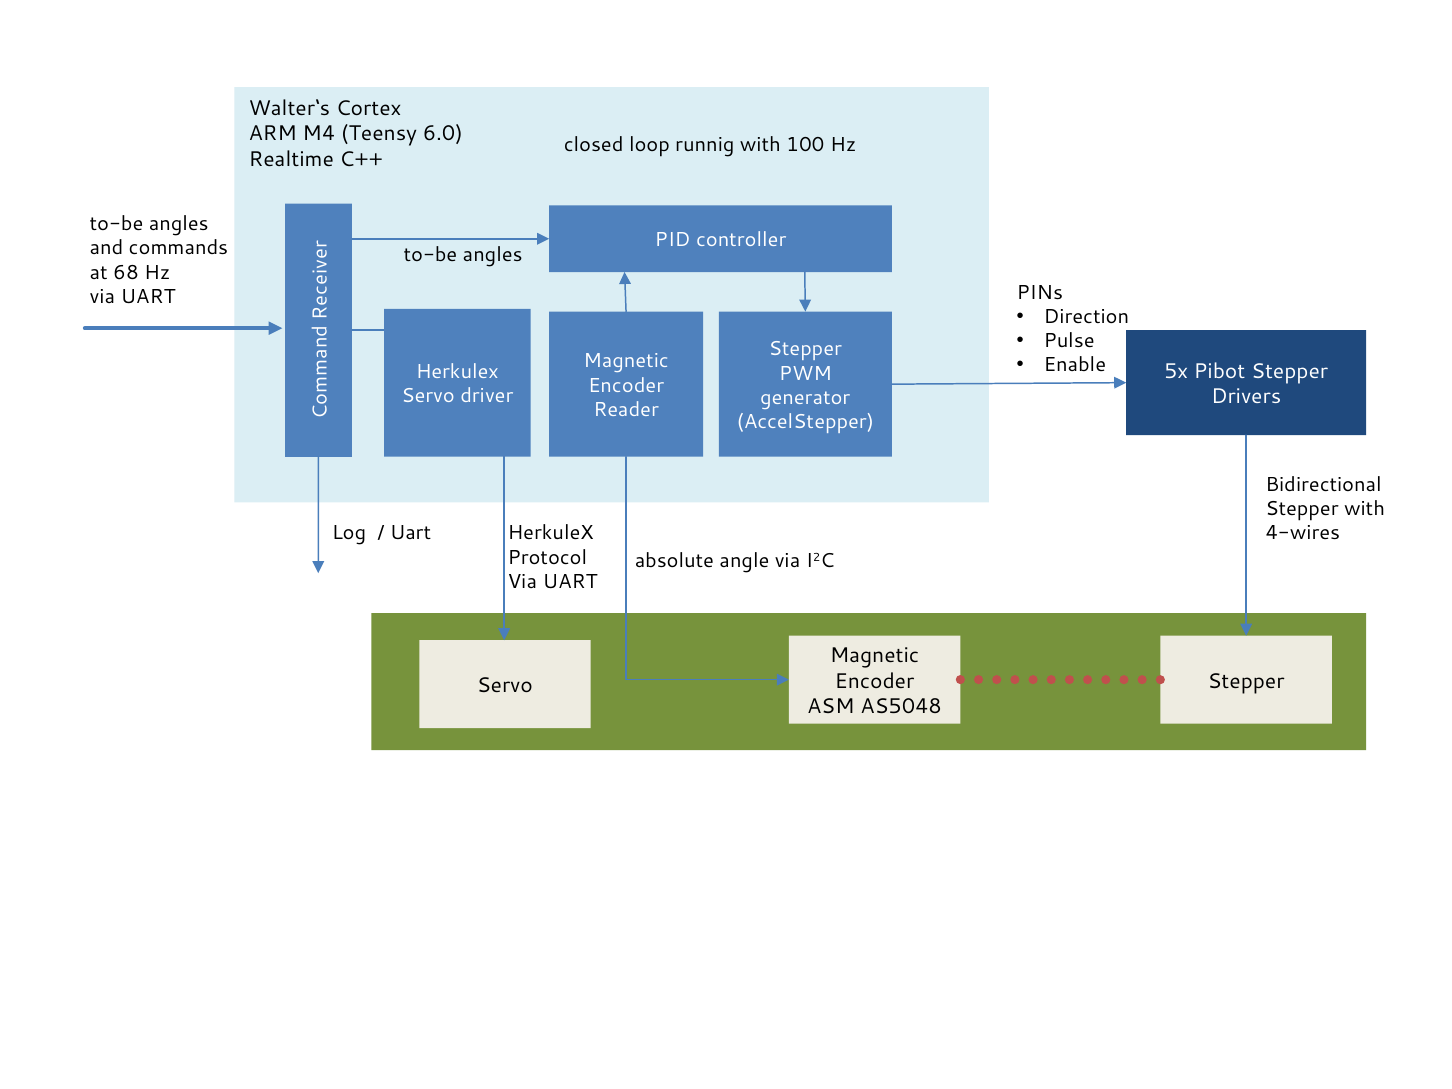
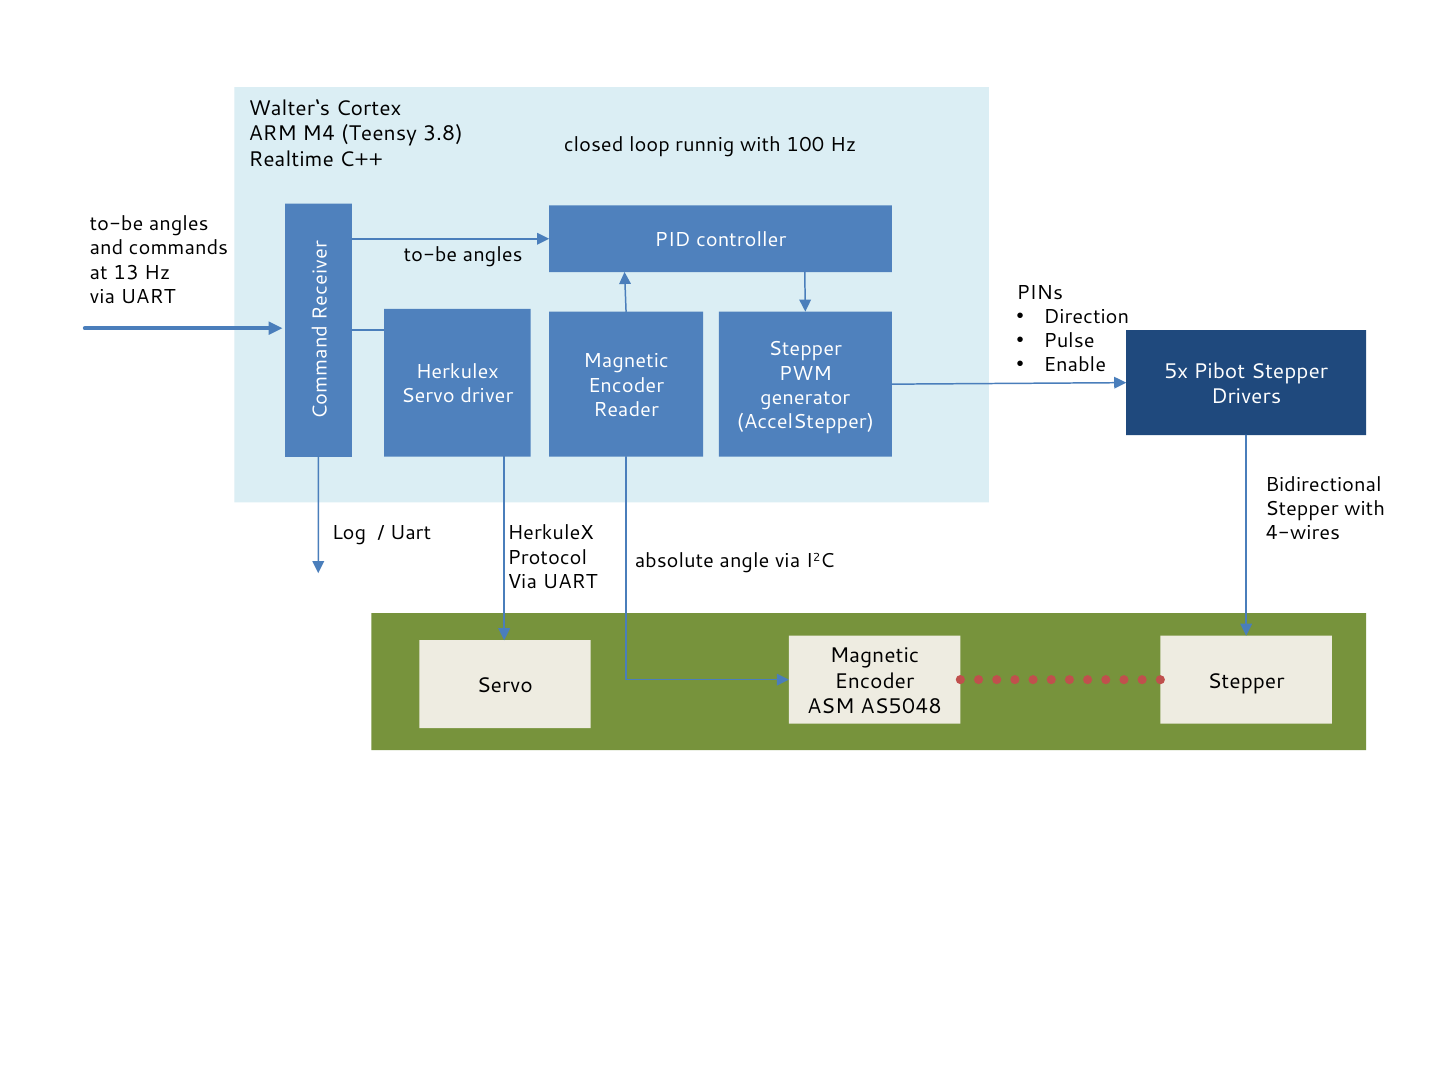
6.0: 6.0 -> 3.8 (443, 134)
68: 68 -> 13 (126, 272)
